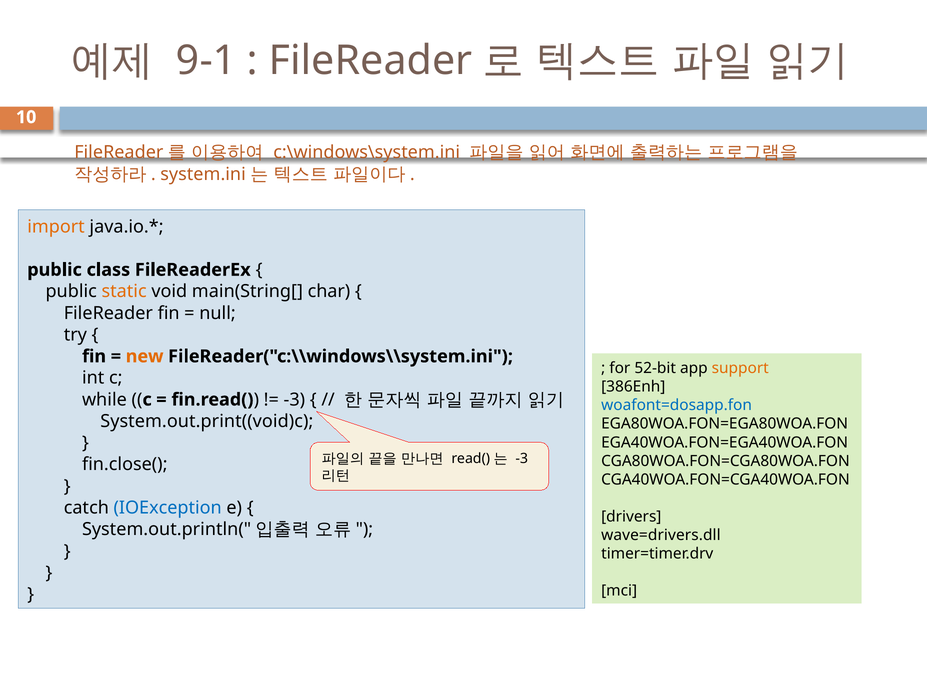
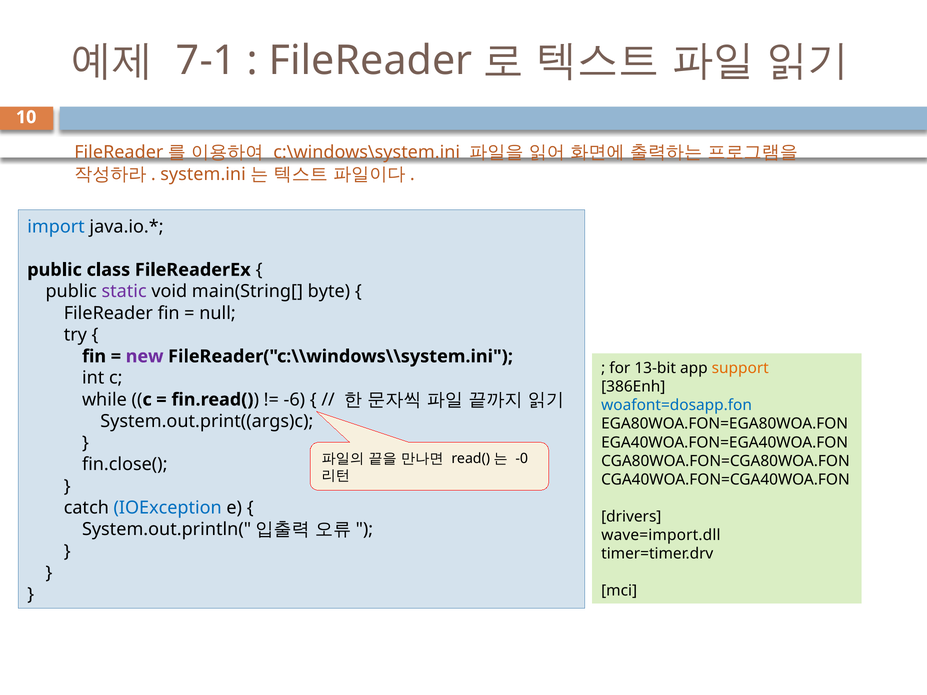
9-1: 9-1 -> 7-1 (206, 61)
import colour: orange -> blue (56, 227)
static colour: orange -> purple (124, 292)
char: char -> byte (329, 292)
new colour: orange -> purple (145, 356)
52-bit: 52-bit -> 13-bit (655, 368)
-3: -3 -> -6 (294, 400)
System.out.print((void)c: System.out.print((void)c -> System.out.print((args)c (207, 421)
-3: -3 -> -0 (522, 459)
wave=drivers.dll: wave=drivers.dll -> wave=import.dll (661, 535)
